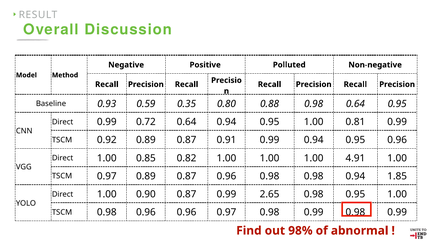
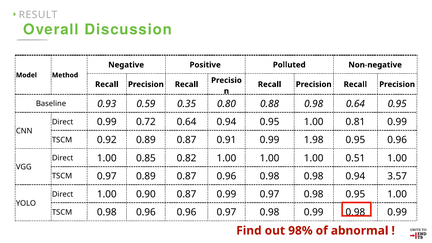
0.99 0.94: 0.94 -> 1.98 (314, 140)
4.91: 4.91 -> 0.51 (355, 158)
1.85: 1.85 -> 3.57 (397, 176)
0.99 2.65: 2.65 -> 0.97 (270, 194)
